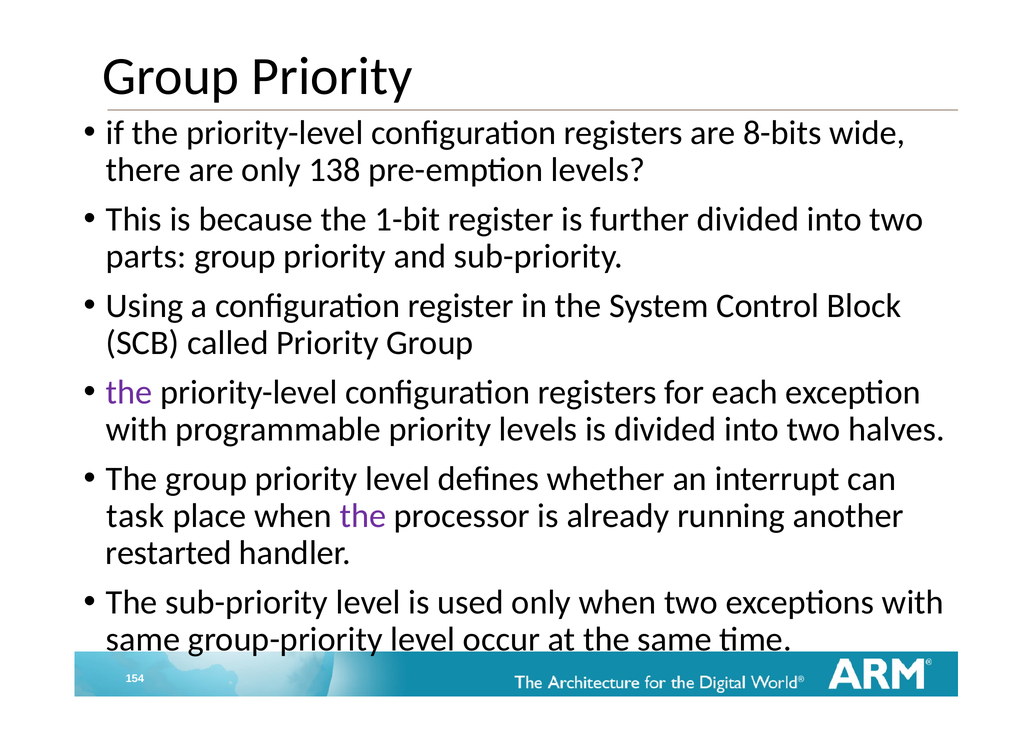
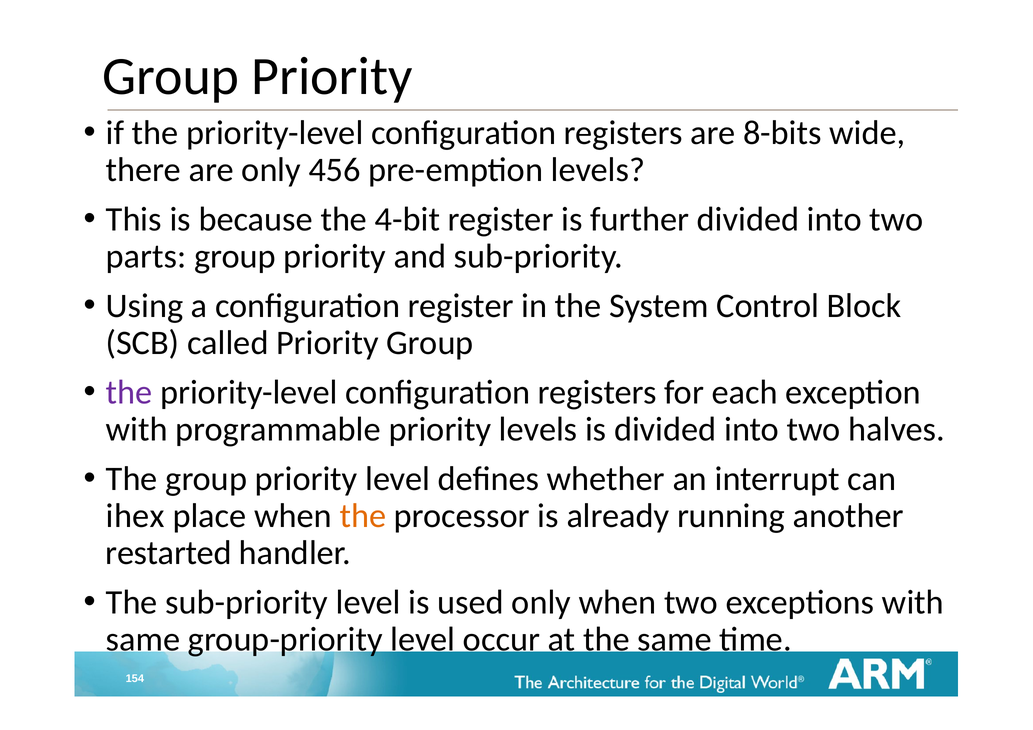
138: 138 -> 456 (335, 170)
1-bit: 1-bit -> 4-bit (407, 219)
task: task -> ihex (135, 516)
the colour: purple -> orange (363, 516)
